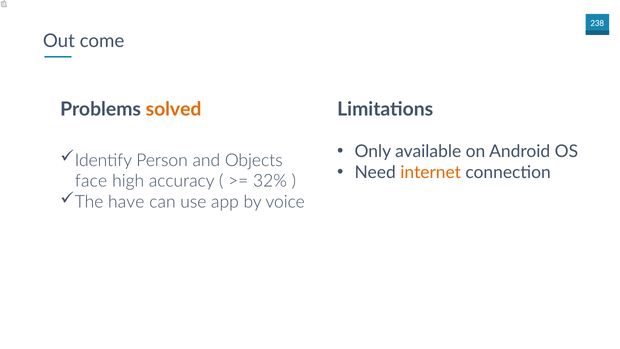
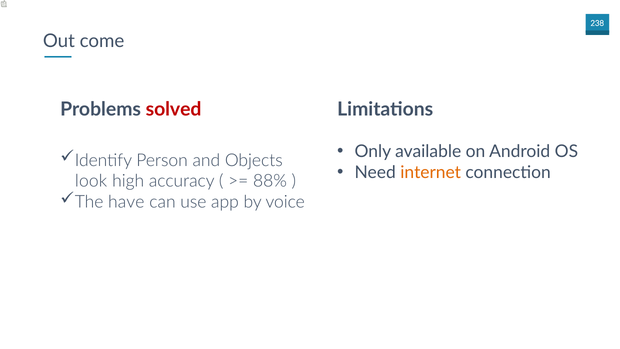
solved colour: orange -> red (174, 109)
face: face -> look (91, 181)
32%: 32% -> 88% (270, 181)
